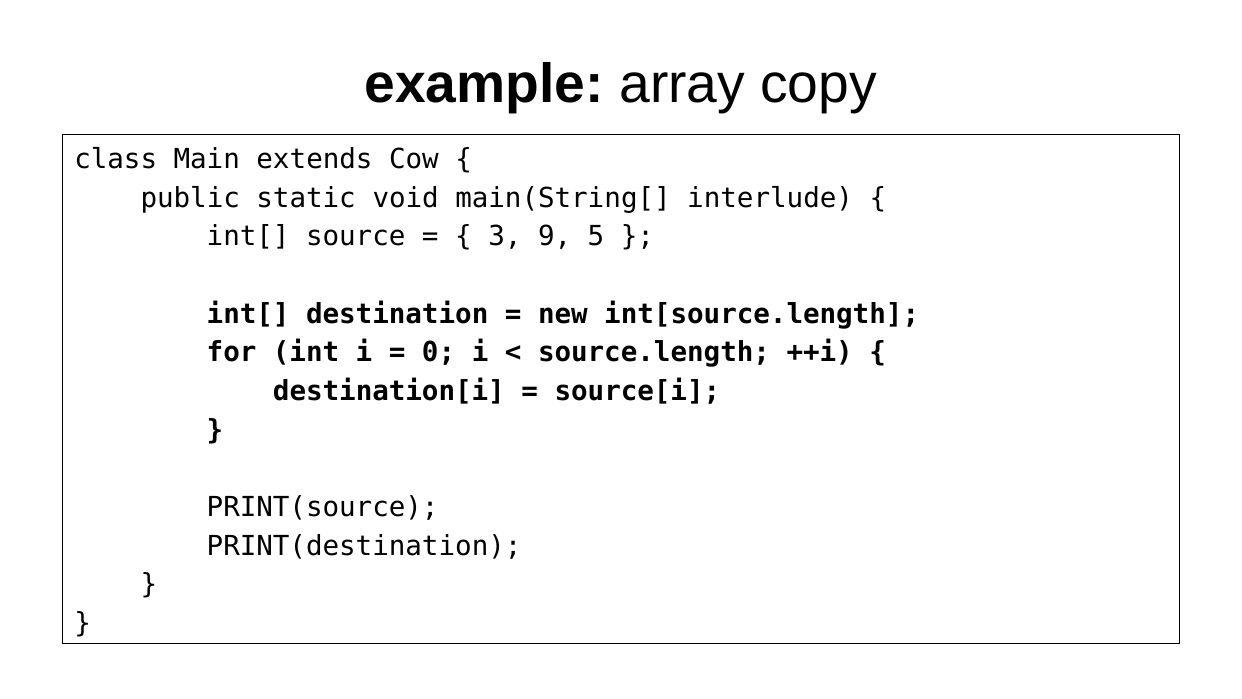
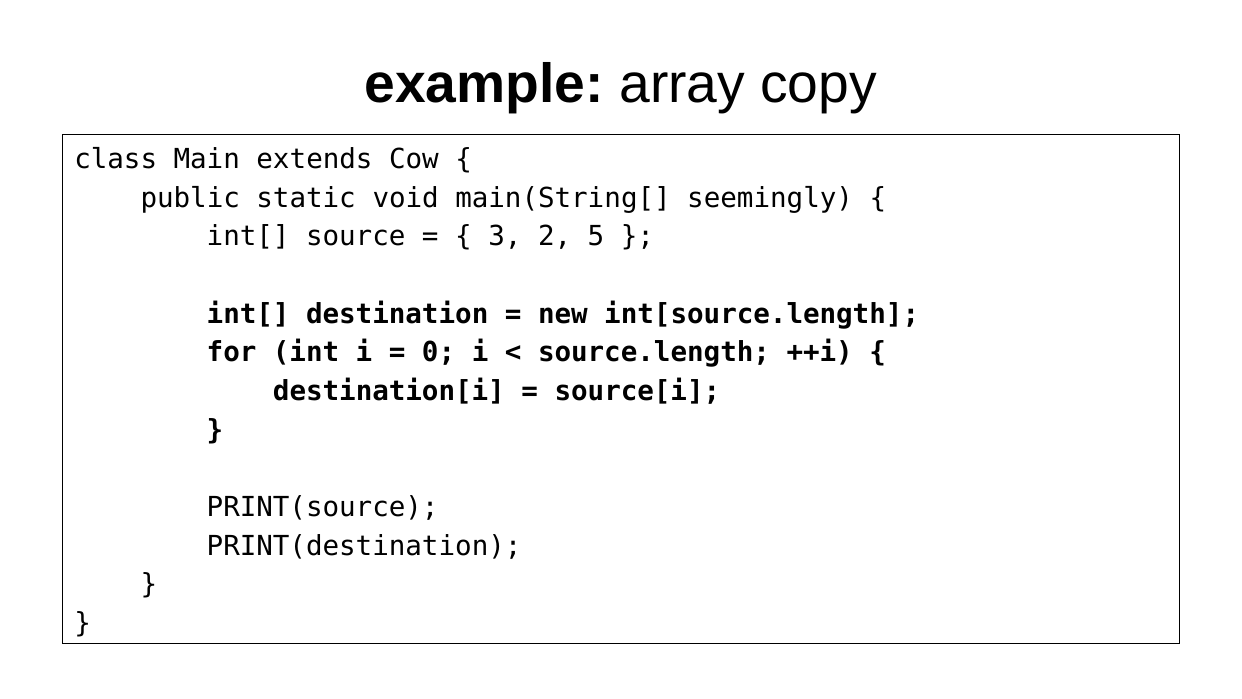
interlude: interlude -> seemingly (770, 198)
9: 9 -> 2 (555, 237)
